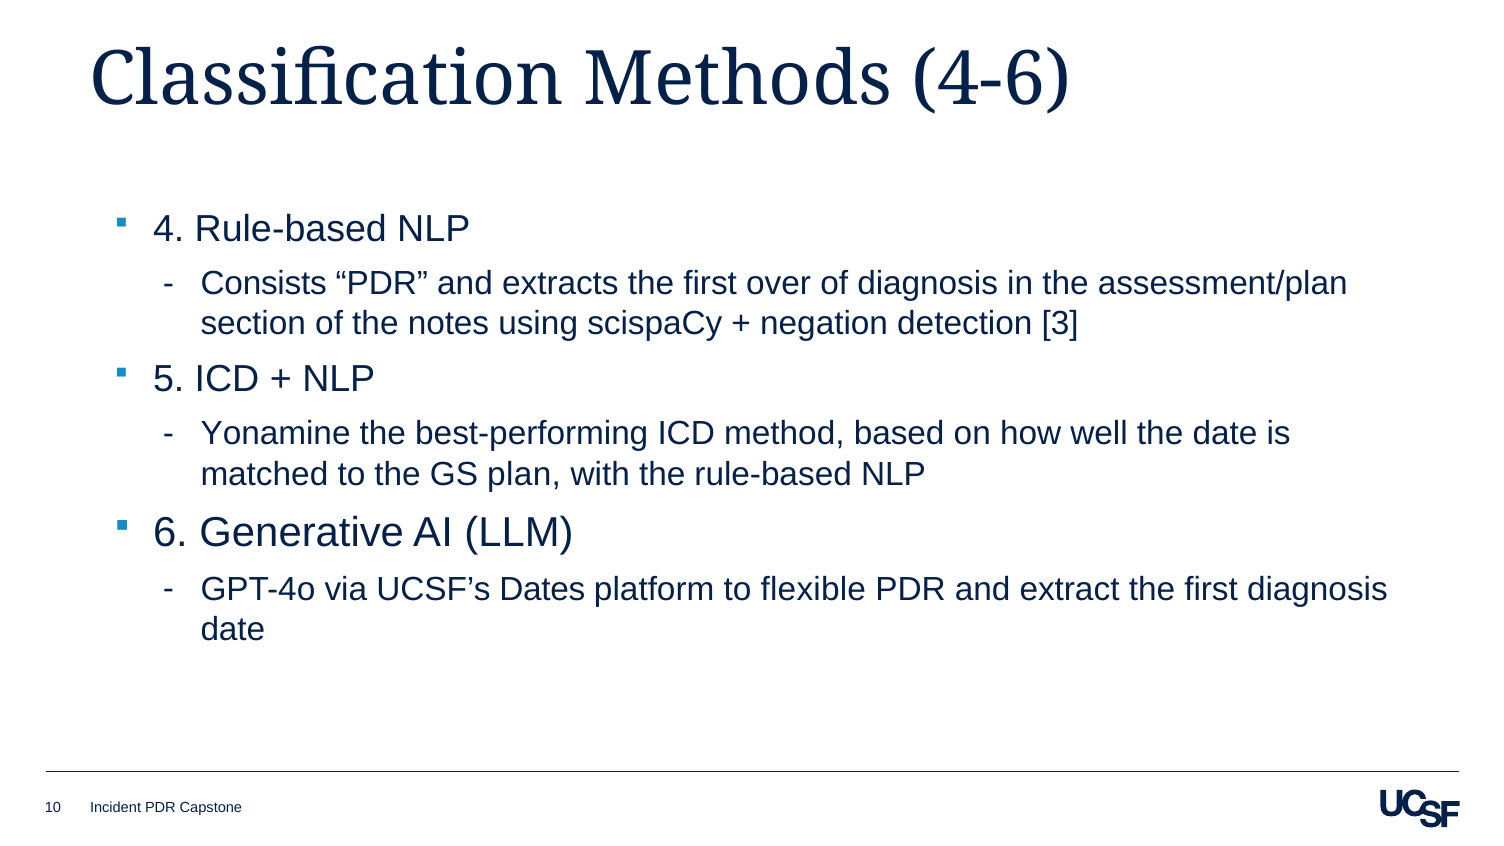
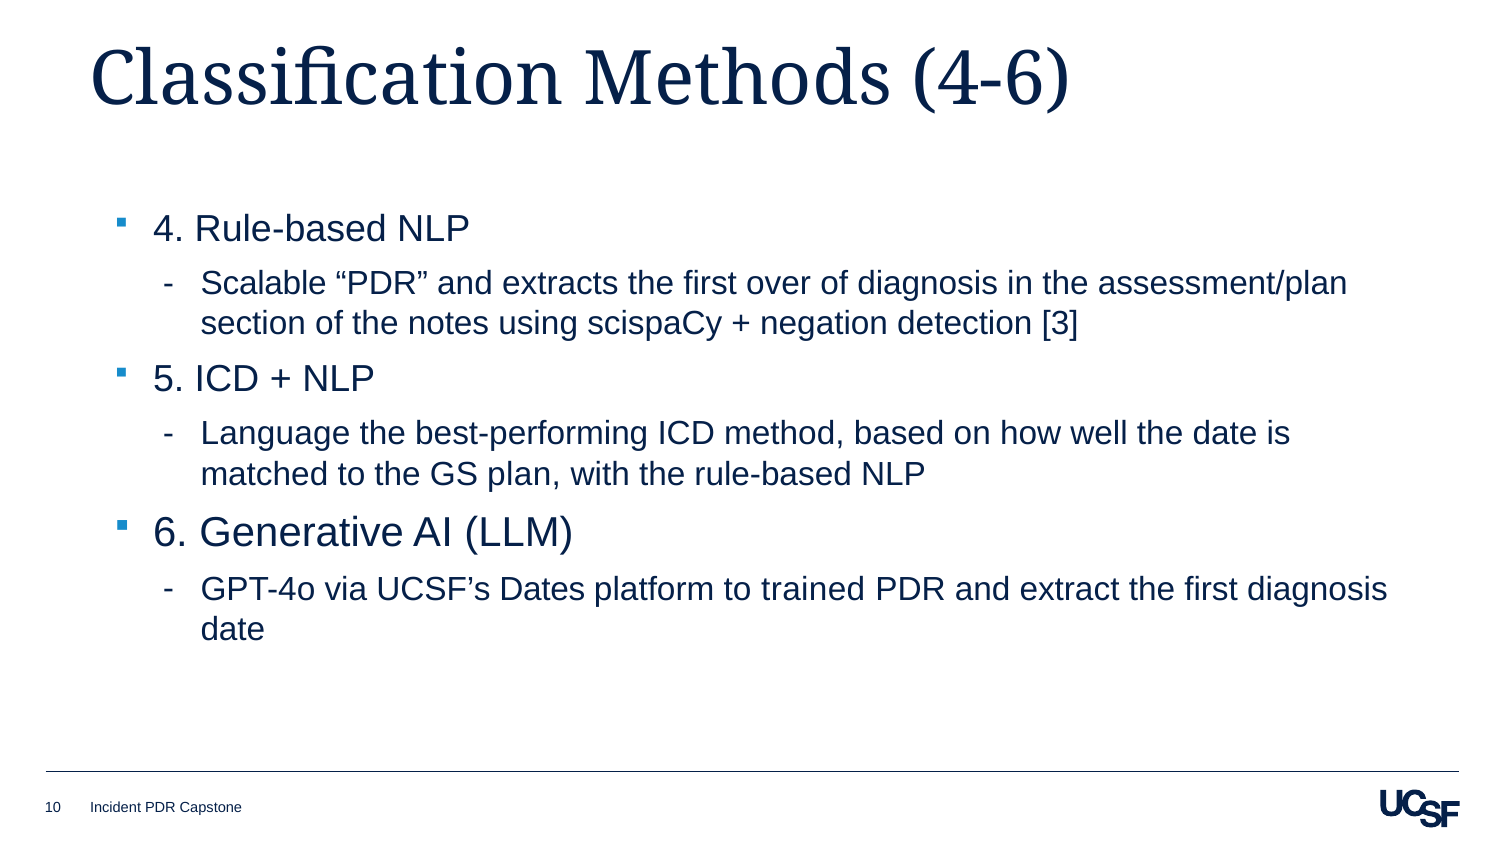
Consists: Consists -> Scalable (264, 284)
Yonamine: Yonamine -> Language (275, 434)
flexible: flexible -> trained (813, 589)
